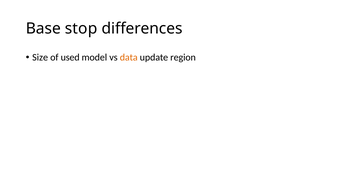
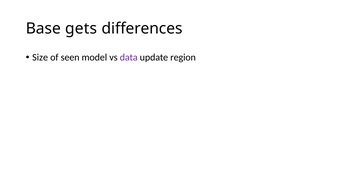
stop: stop -> gets (81, 28)
used: used -> seen (70, 57)
data colour: orange -> purple (129, 57)
